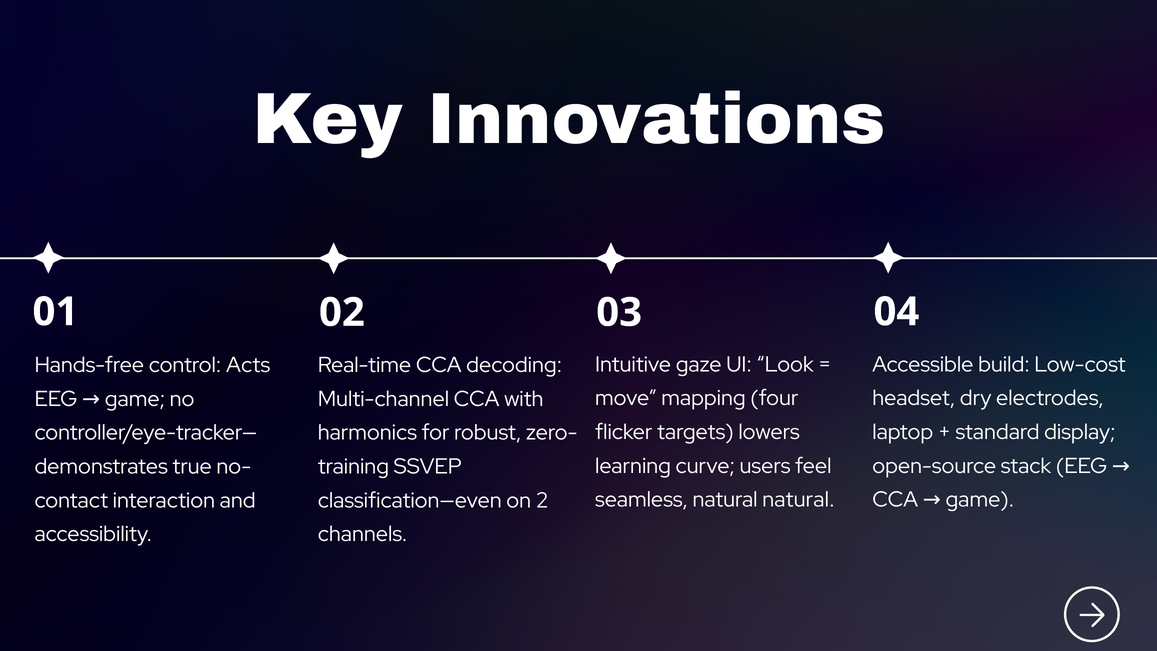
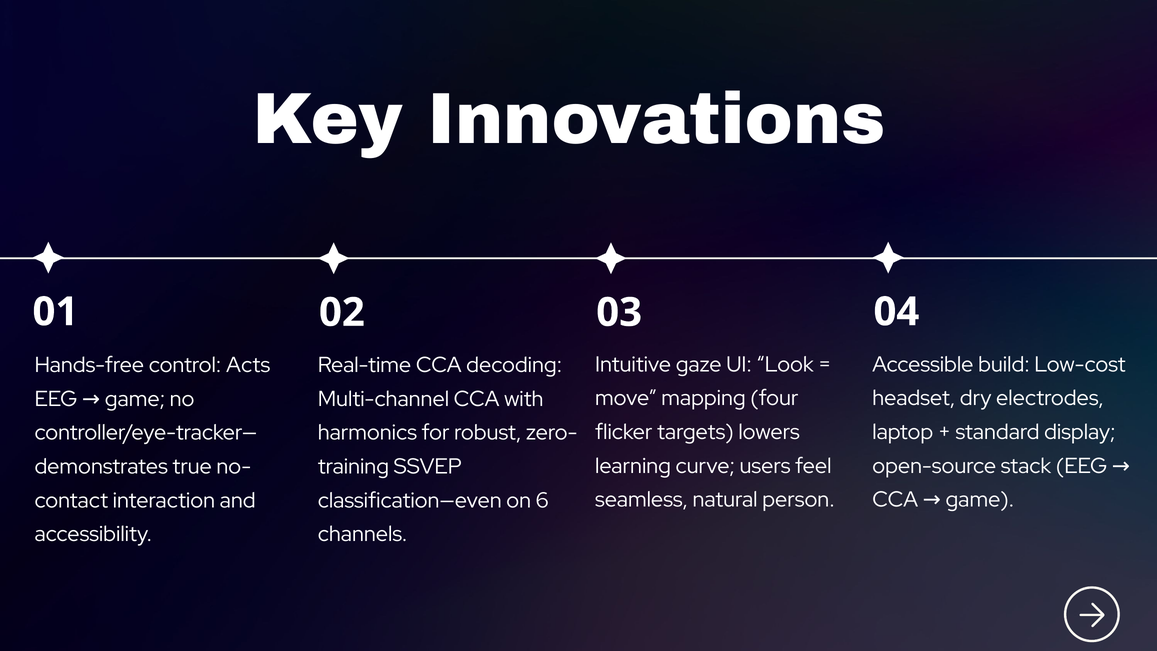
natural natural: natural -> person (798, 500)
2: 2 -> 6 (542, 500)
